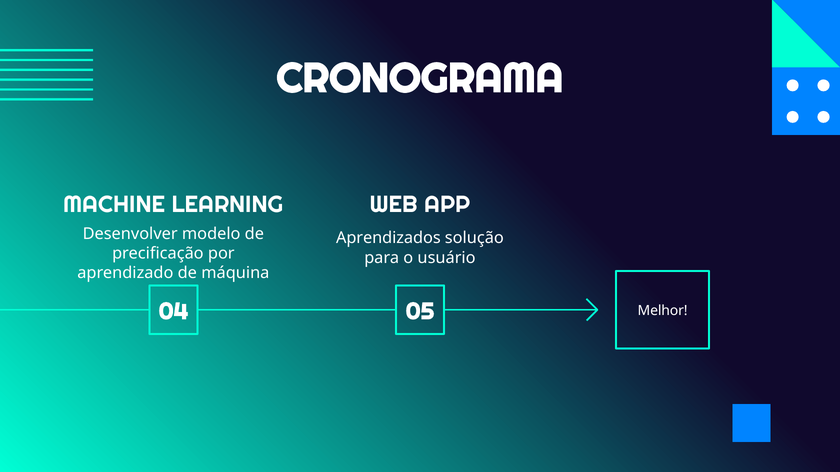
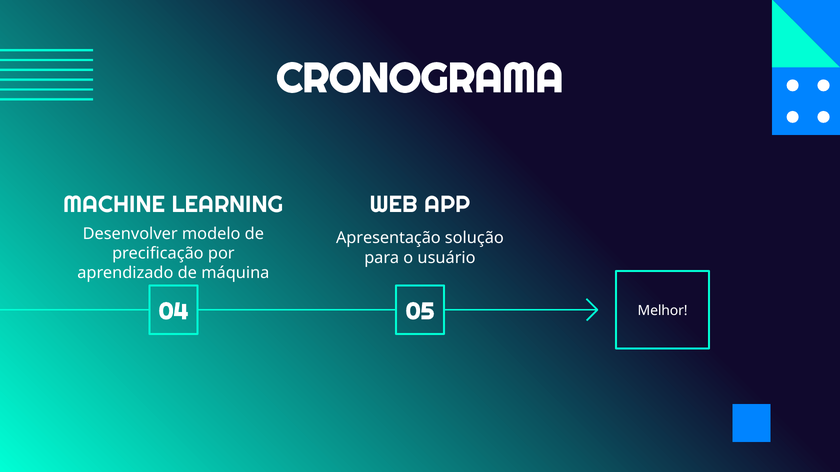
Aprendizados: Aprendizados -> Apresentação (388, 238)
